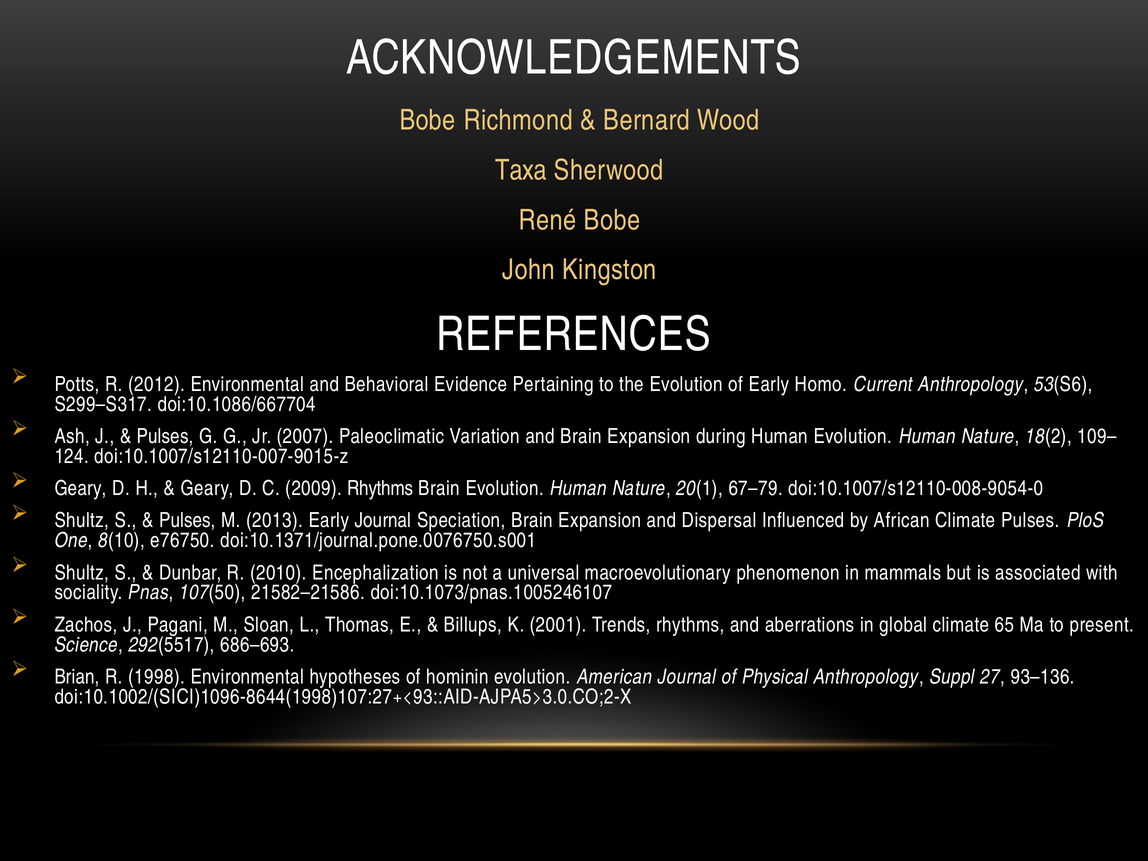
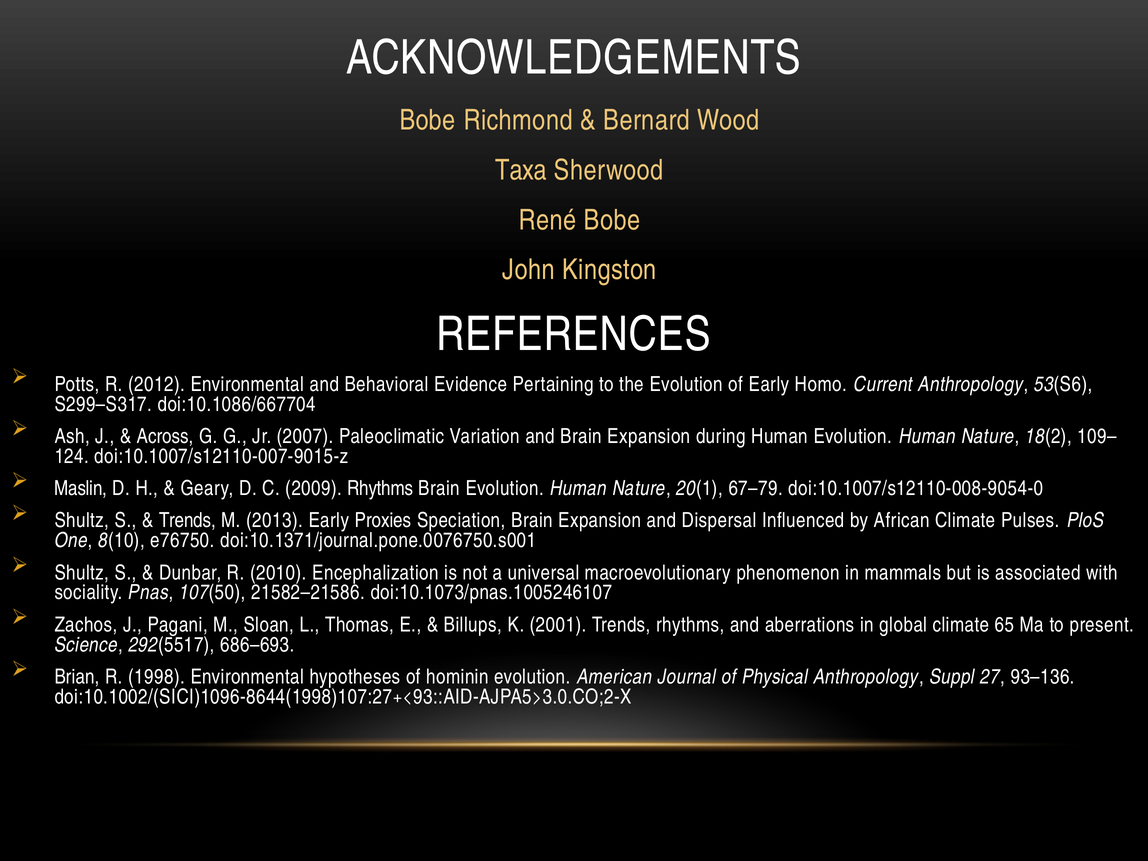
Pulses: Pulses -> Across (165, 436)
Geary: Geary -> Maslin (81, 488)
Pulses: Pulses -> Trends (187, 521)
Early Journal: Journal -> Proxies (383, 521)
